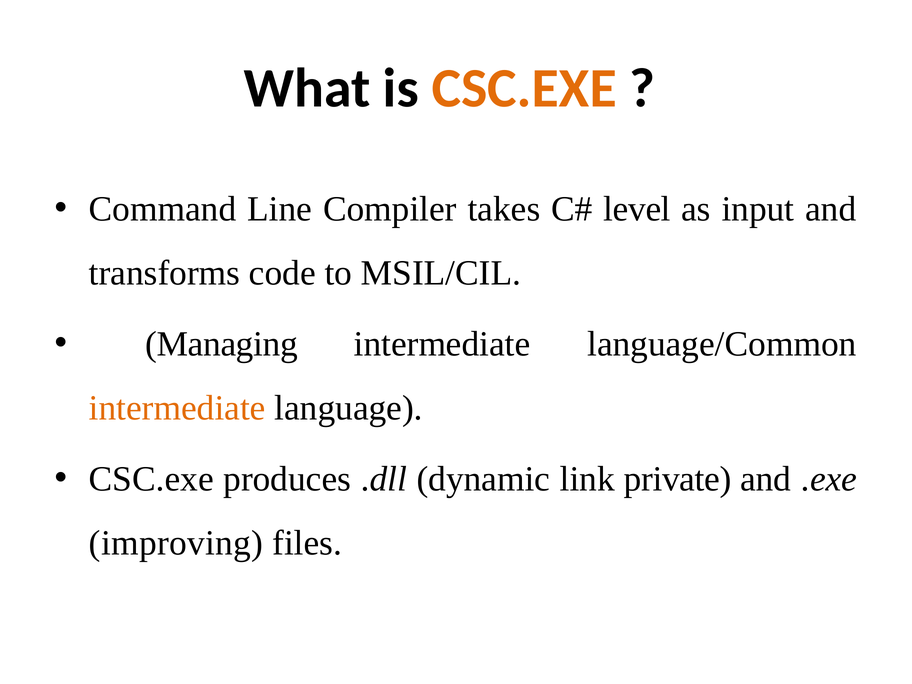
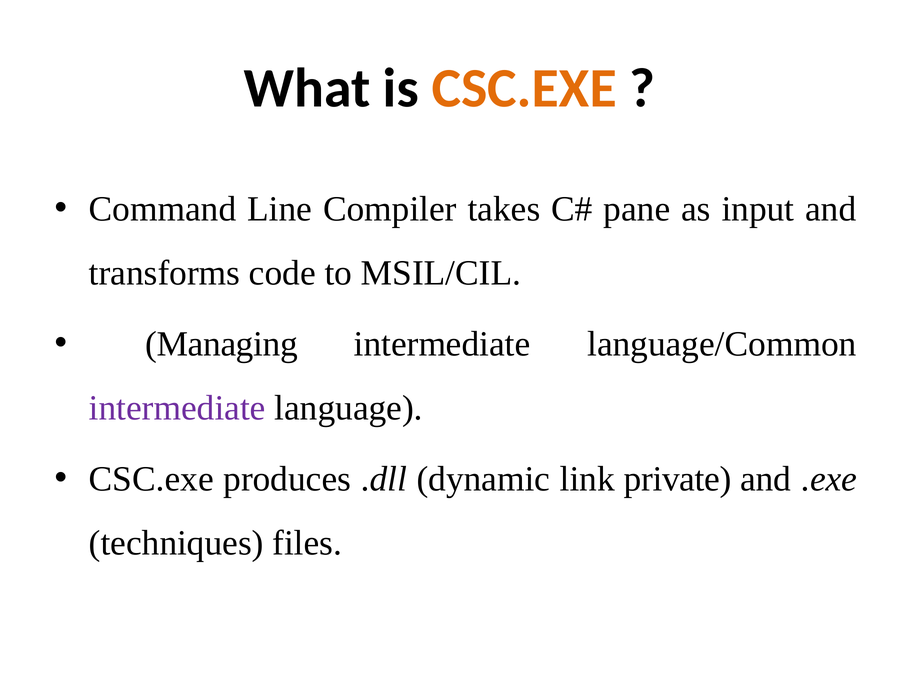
level: level -> pane (637, 209)
intermediate colour: orange -> purple (177, 408)
improving: improving -> techniques (176, 543)
